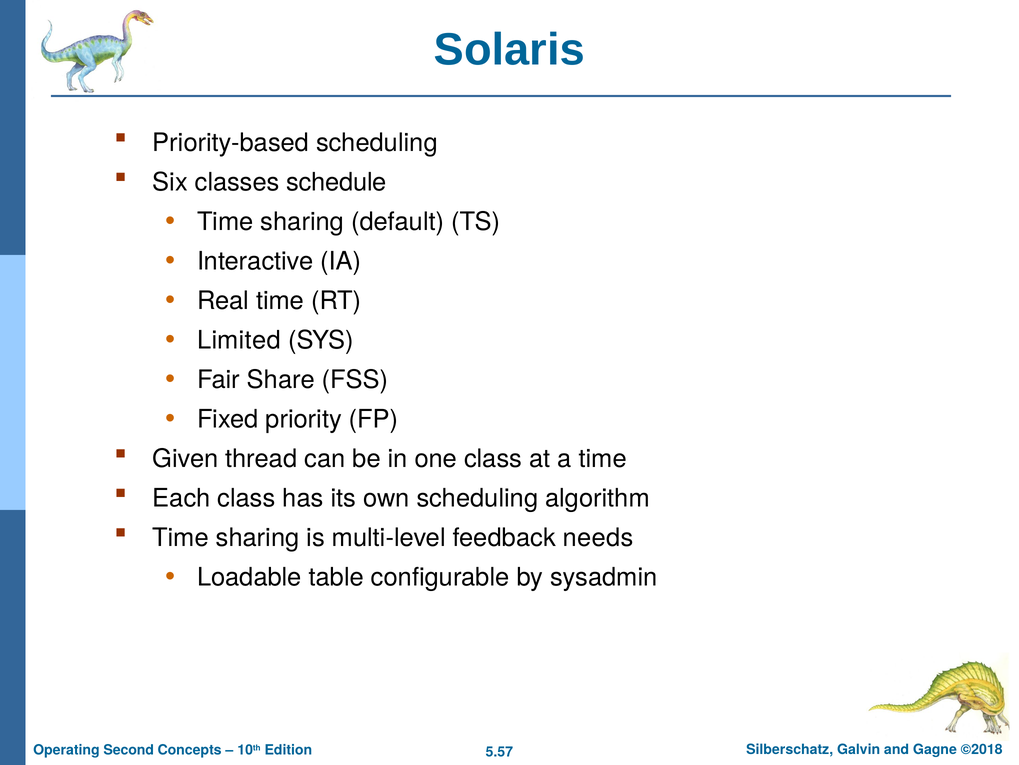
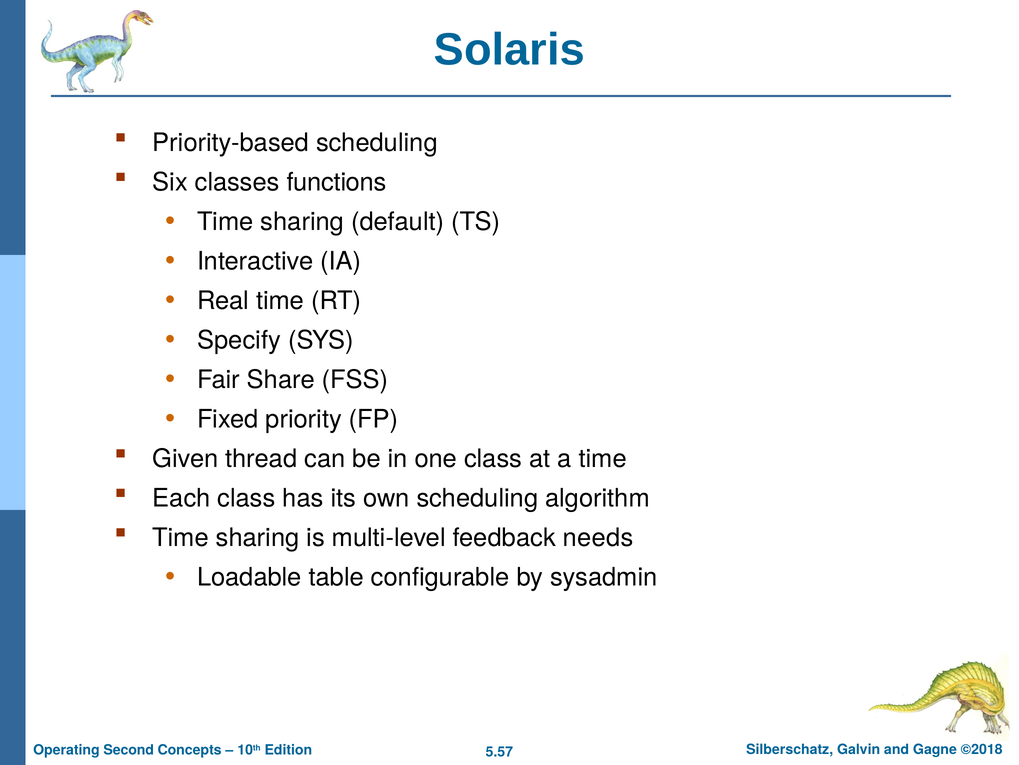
schedule: schedule -> functions (337, 182)
Limited: Limited -> Specify (239, 340)
